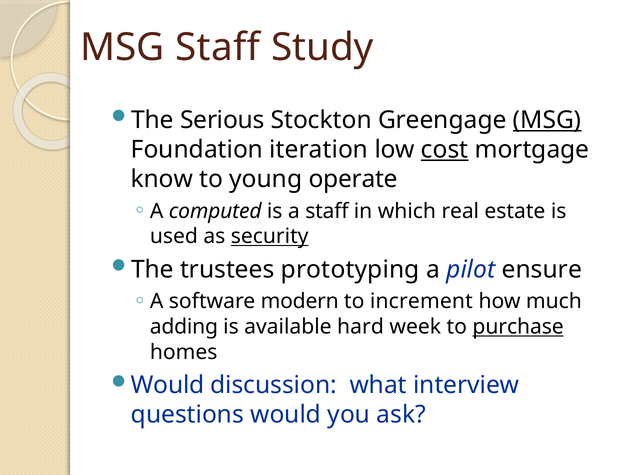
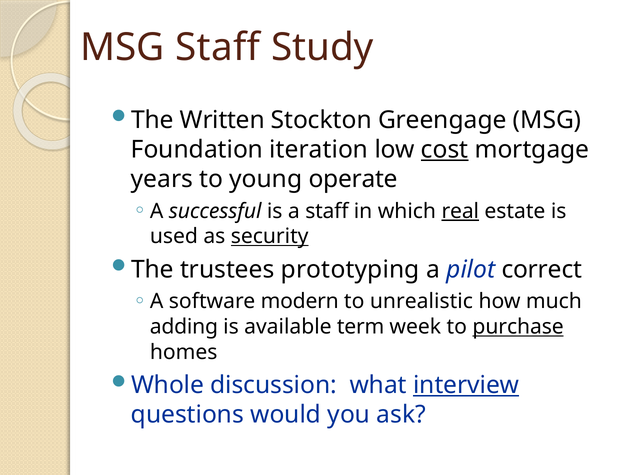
Serious: Serious -> Written (222, 120)
MSG underline: present -> none (547, 120)
know: know -> years (162, 179)
computed: computed -> successful (215, 211)
real underline: none -> present (460, 211)
ensure: ensure -> correct (542, 269)
increment: increment -> unrealistic (421, 301)
hard: hard -> term (361, 327)
Would: Would -> Whole (168, 385)
interview underline: none -> present (466, 385)
